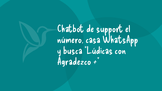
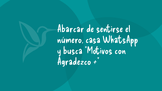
Chatbot: Chatbot -> Abarcar (71, 29)
support: support -> sentirse (110, 29)
Lúdicas: Lúdicas -> Motivos (99, 51)
